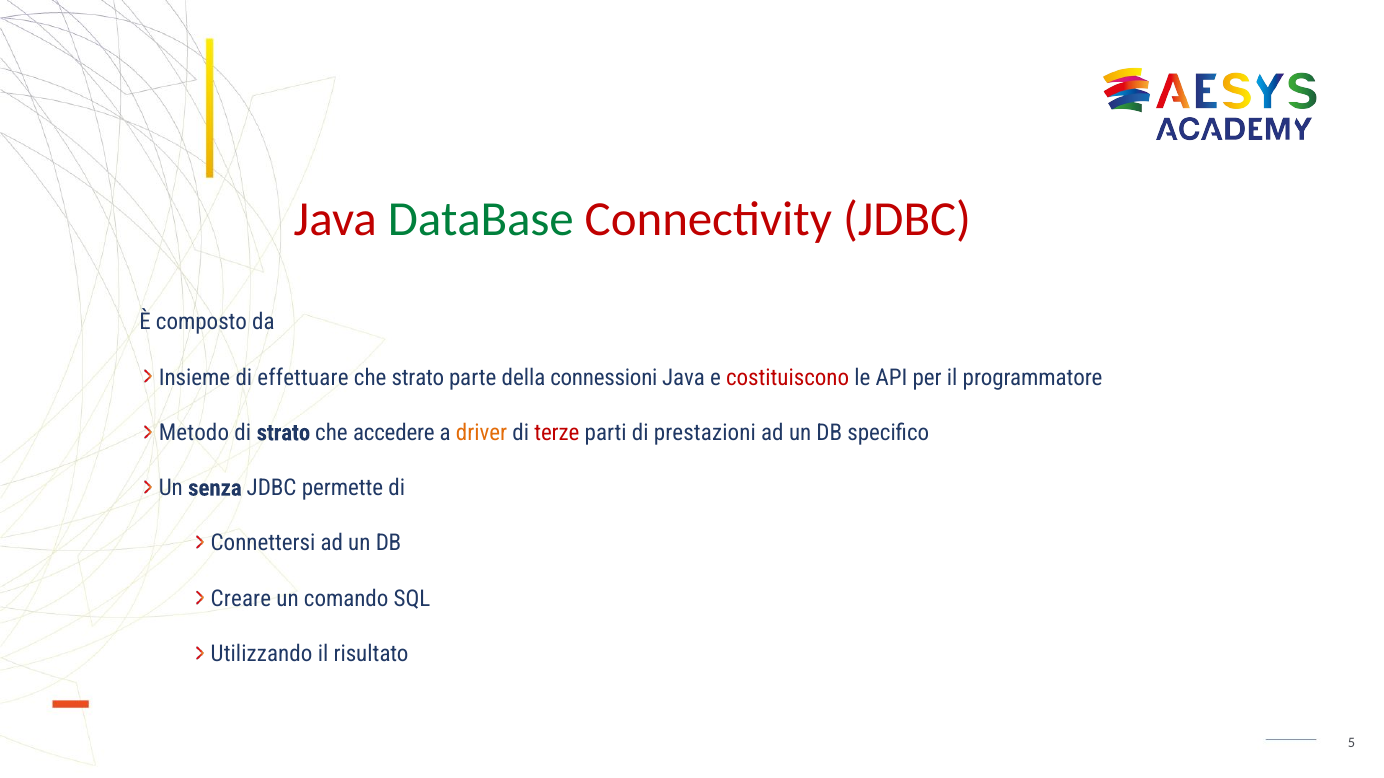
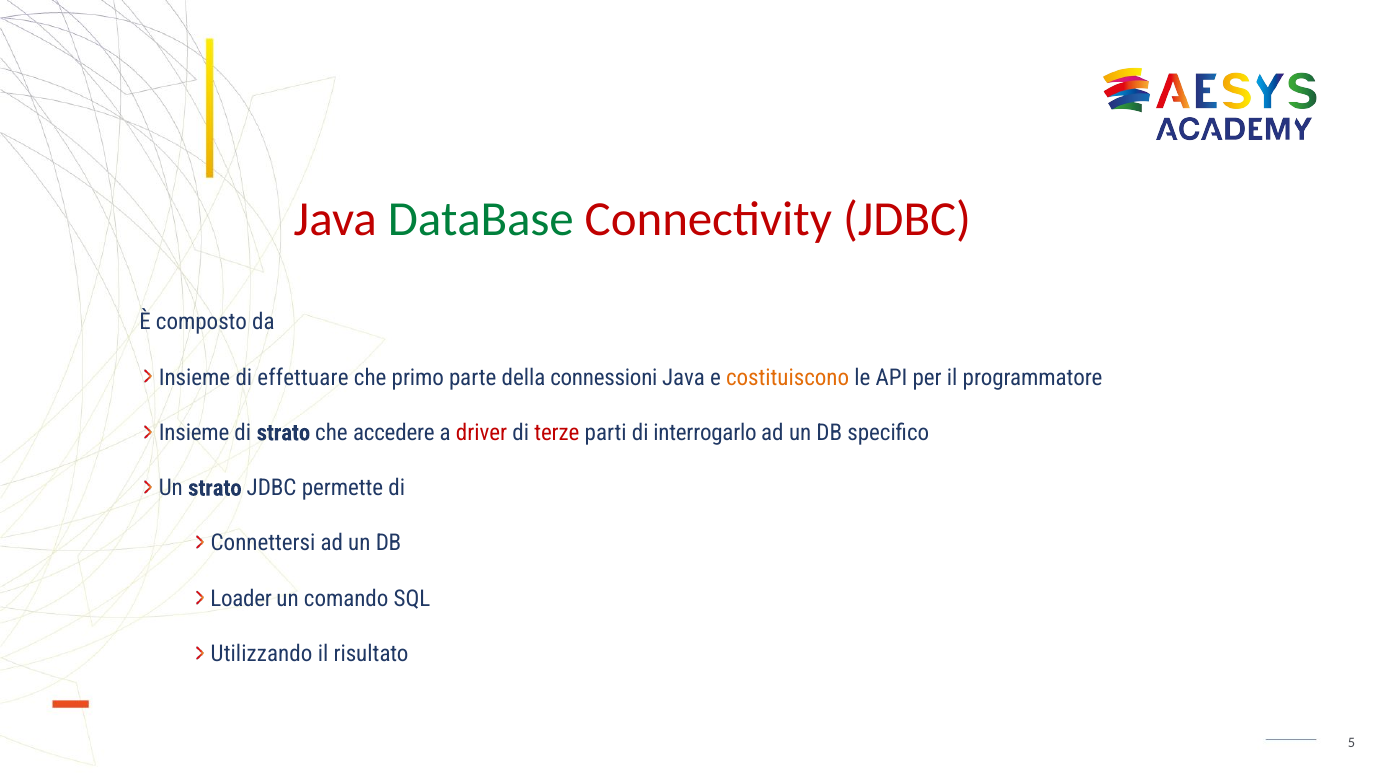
che strato: strato -> primo (418, 378)
costituiscono colour: red -> orange (788, 378)
Metodo: Metodo -> Insieme (194, 433)
driver colour: orange -> red (482, 433)
prestazioni: prestazioni -> interrogarlo (705, 433)
Un senza: senza -> strato (215, 488)
Creare: Creare -> Loader (241, 599)
